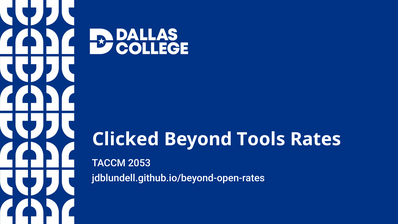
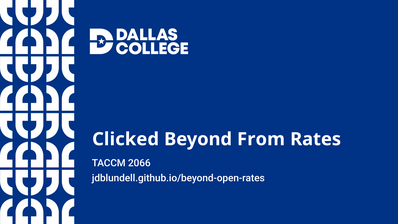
Tools: Tools -> From (261, 139)
2053: 2053 -> 2066 (139, 163)
